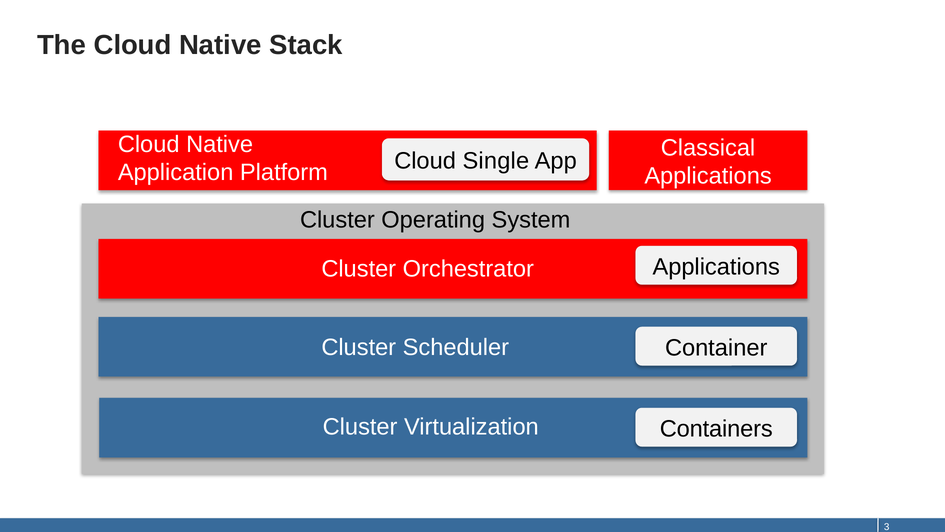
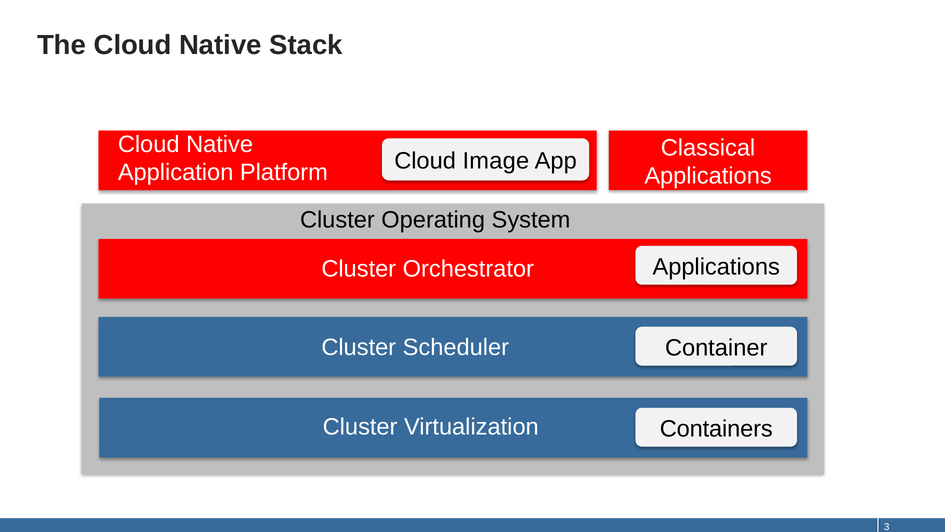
Single: Single -> Image (496, 161)
